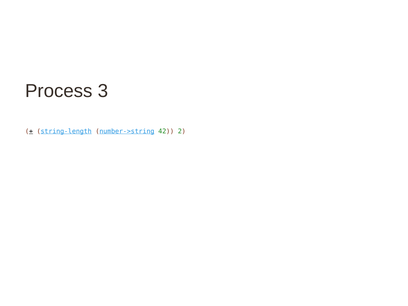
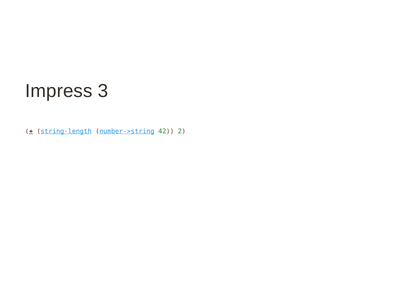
Process: Process -> Impress (59, 91)
